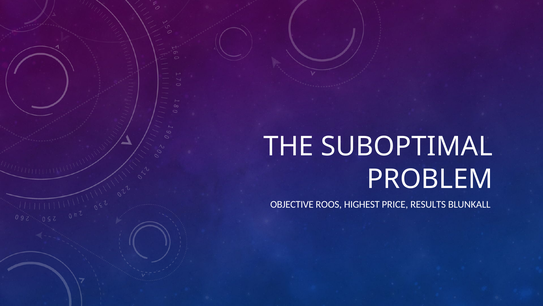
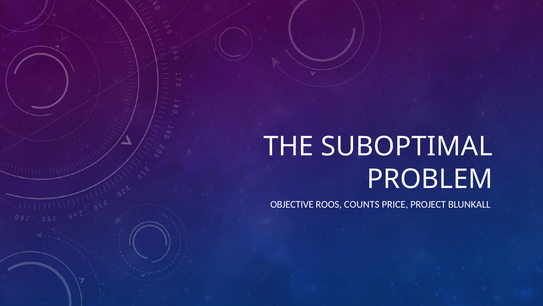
HIGHEST: HIGHEST -> COUNTS (362, 204)
RESULTS: RESULTS -> PROJECT (428, 204)
